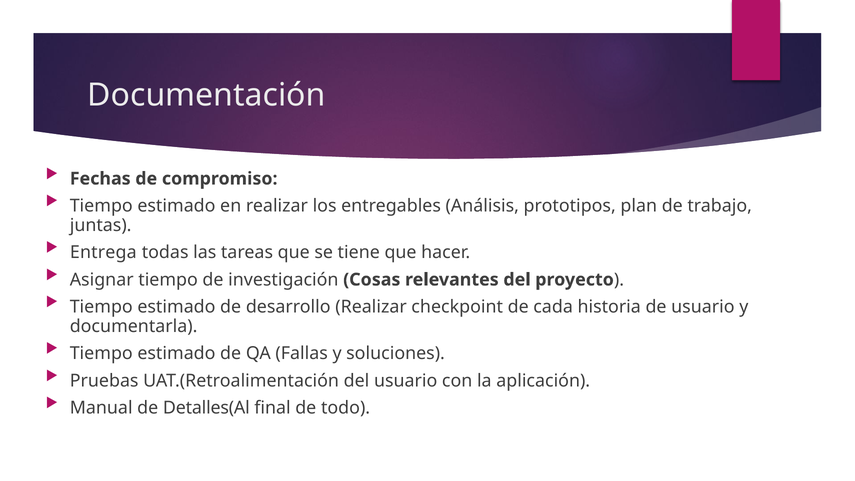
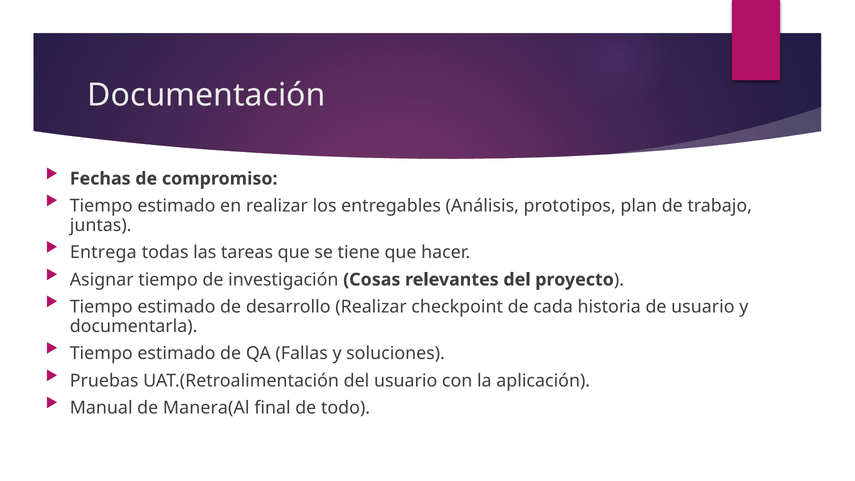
Detalles(Al: Detalles(Al -> Manera(Al (206, 408)
